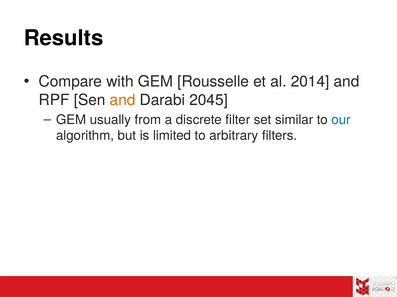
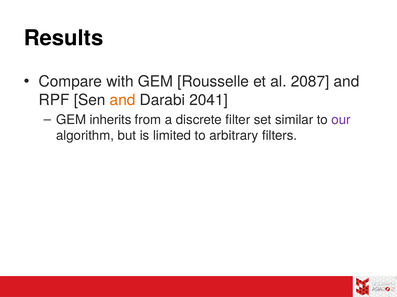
2014: 2014 -> 2087 (310, 82)
2045: 2045 -> 2041 (209, 100)
usually: usually -> inherits (111, 120)
our colour: blue -> purple (341, 120)
